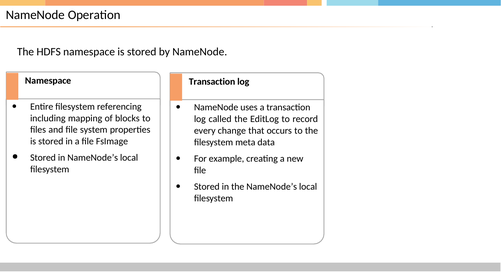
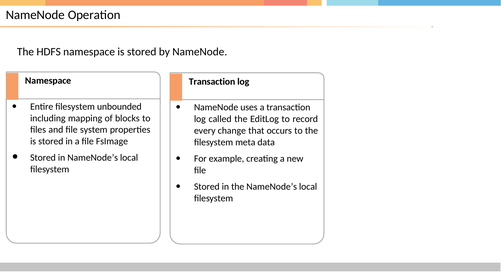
referencing: referencing -> unbounded (119, 107)
